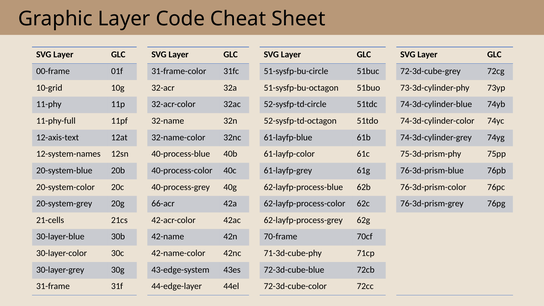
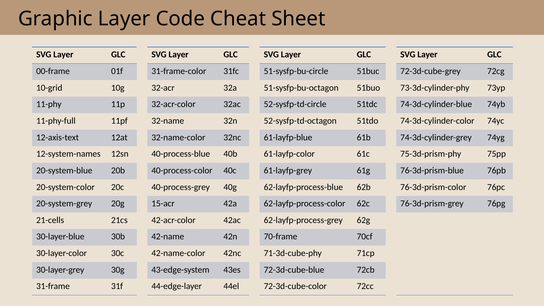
66-acr: 66-acr -> 15-acr (163, 204)
